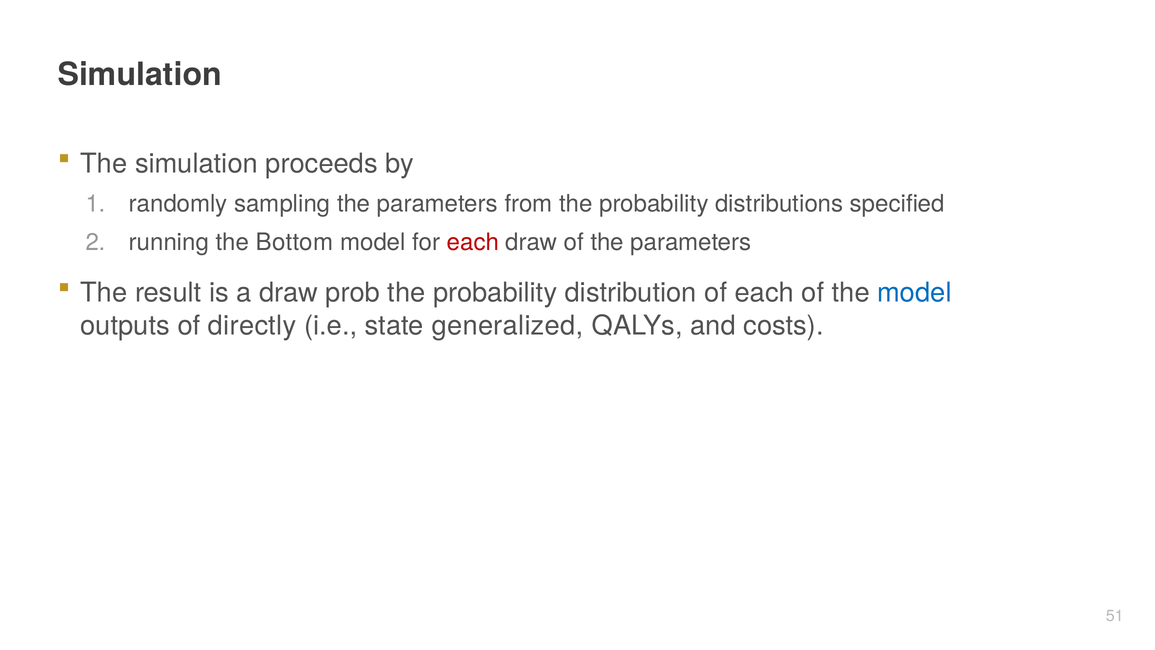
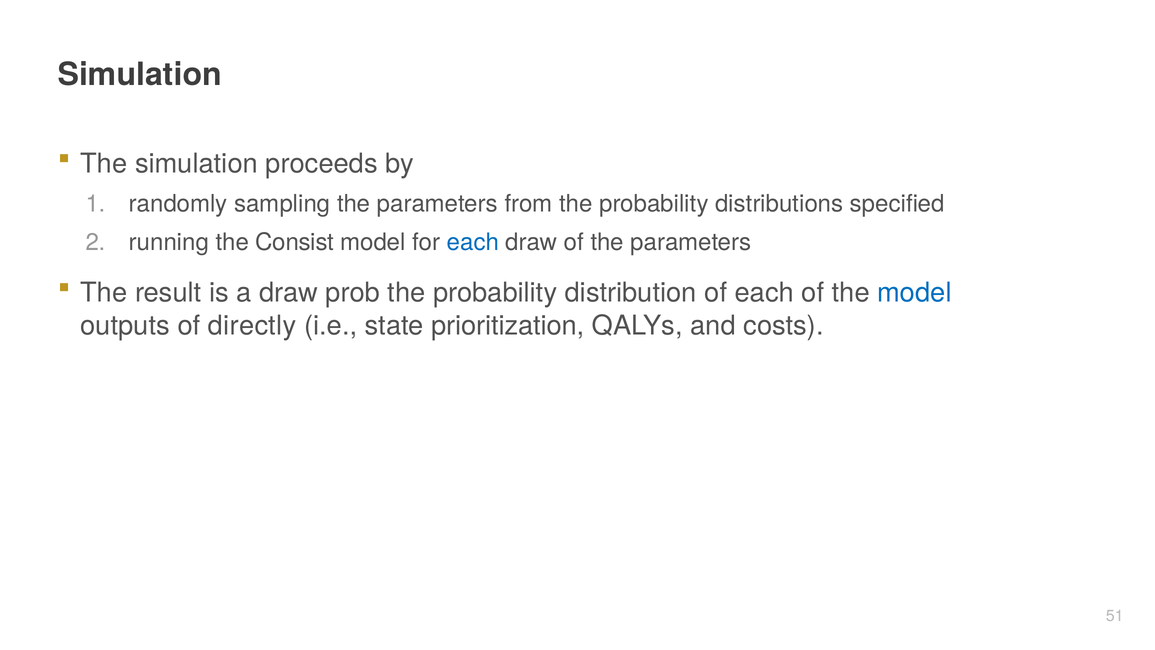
Bottom: Bottom -> Consist (295, 242)
each colour: red -> blue (473, 242)
generalized: generalized -> prioritization (508, 325)
